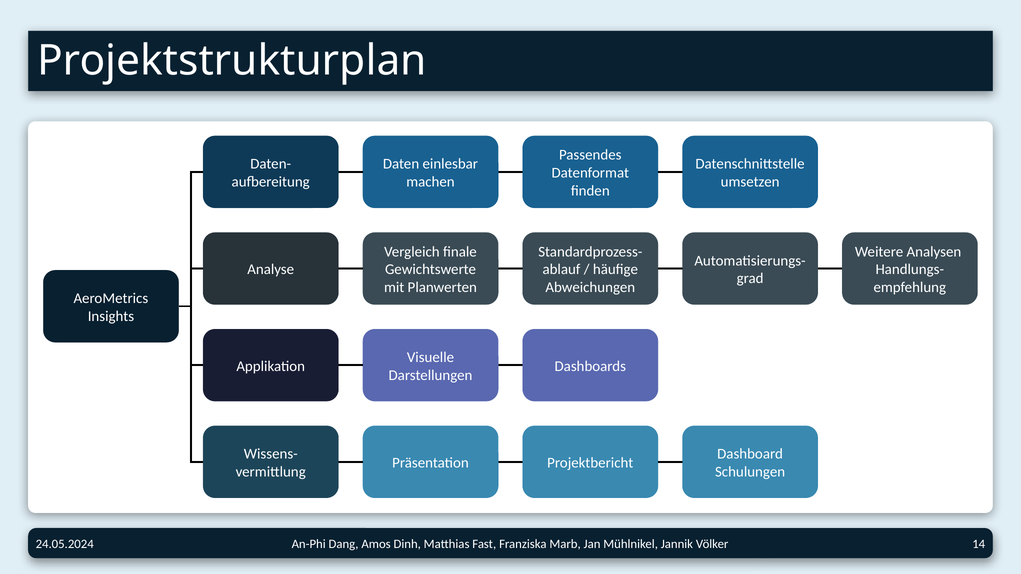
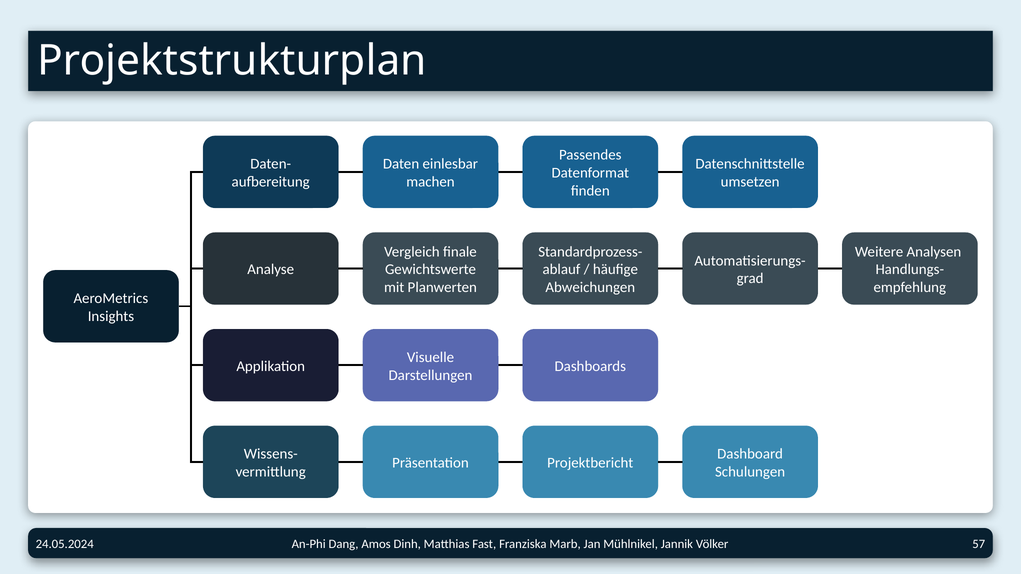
14: 14 -> 57 (979, 544)
